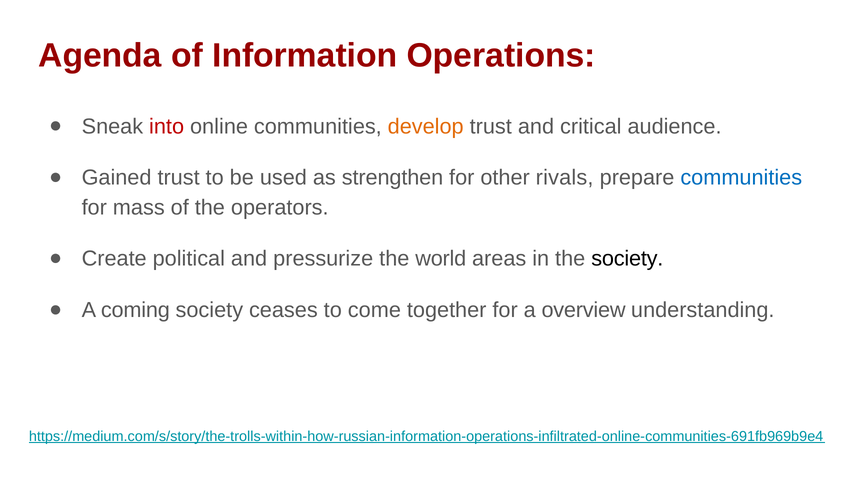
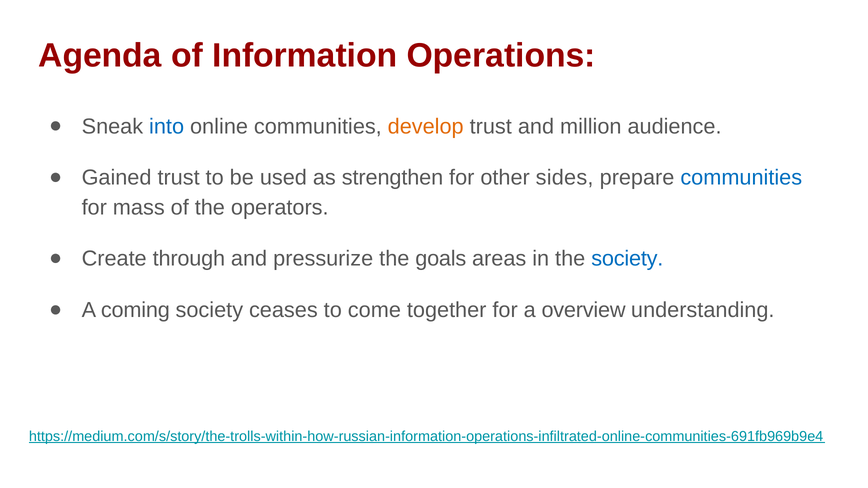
into colour: red -> blue (167, 127)
critical: critical -> million (591, 127)
rivals: rivals -> sides (565, 178)
political: political -> through (189, 259)
world: world -> goals (441, 259)
society colour: black -> blue (627, 259)
